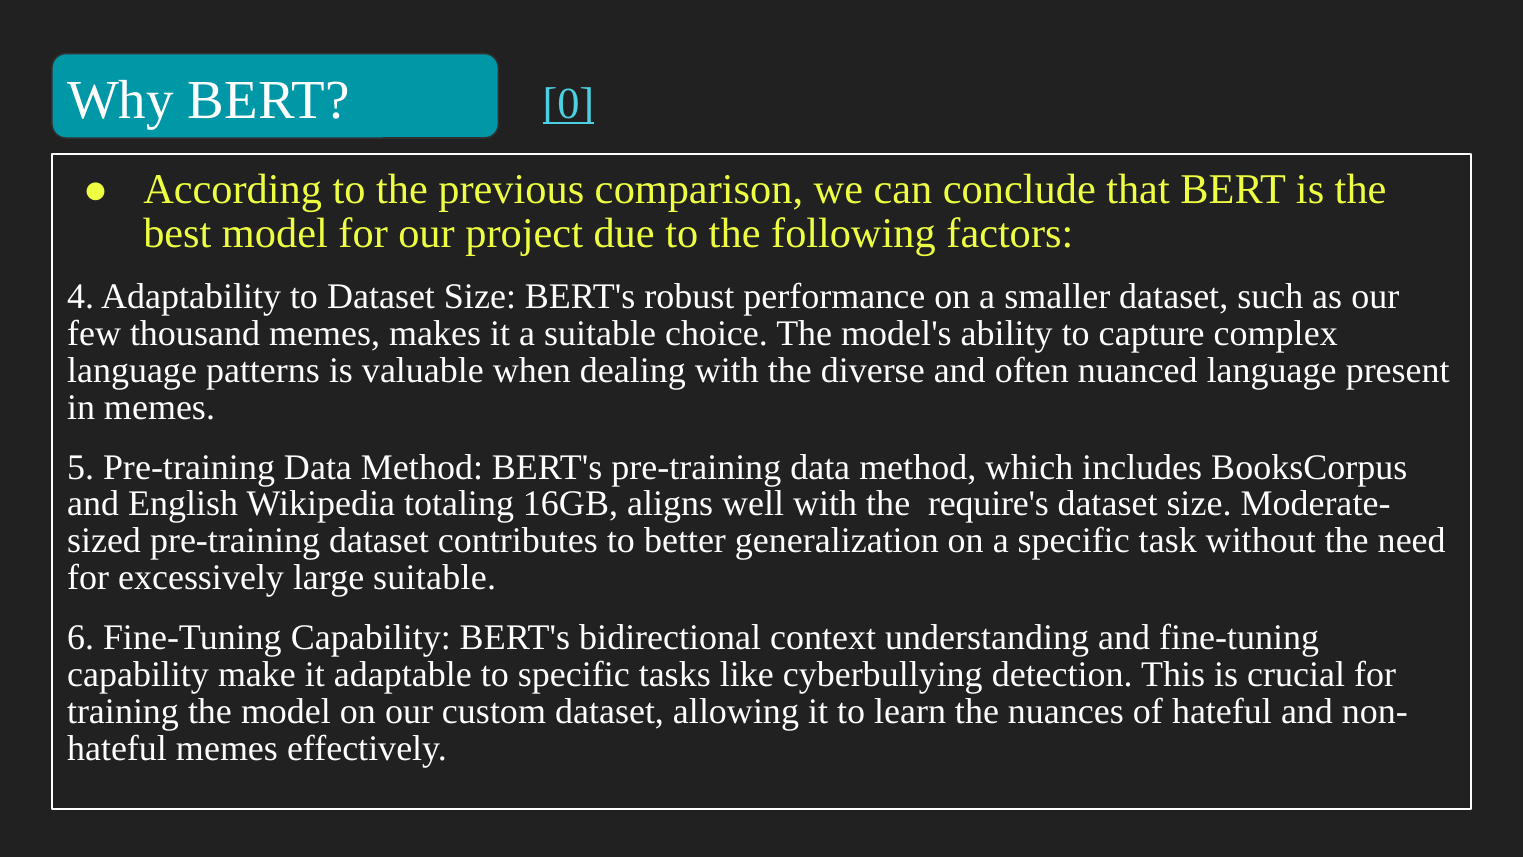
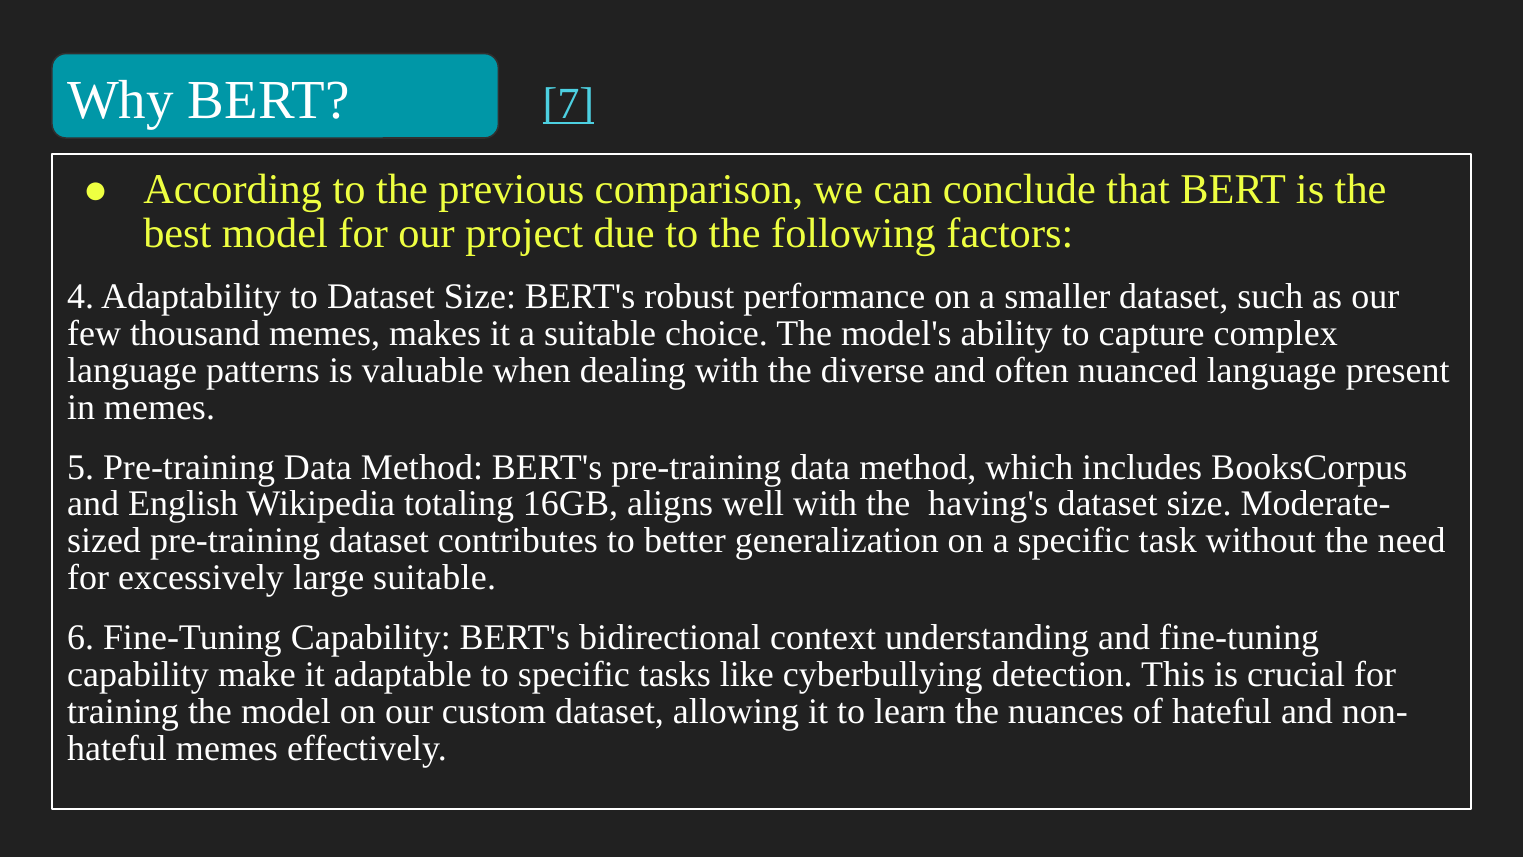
0: 0 -> 7 (568, 104)
require's: require's -> having's (988, 504)
